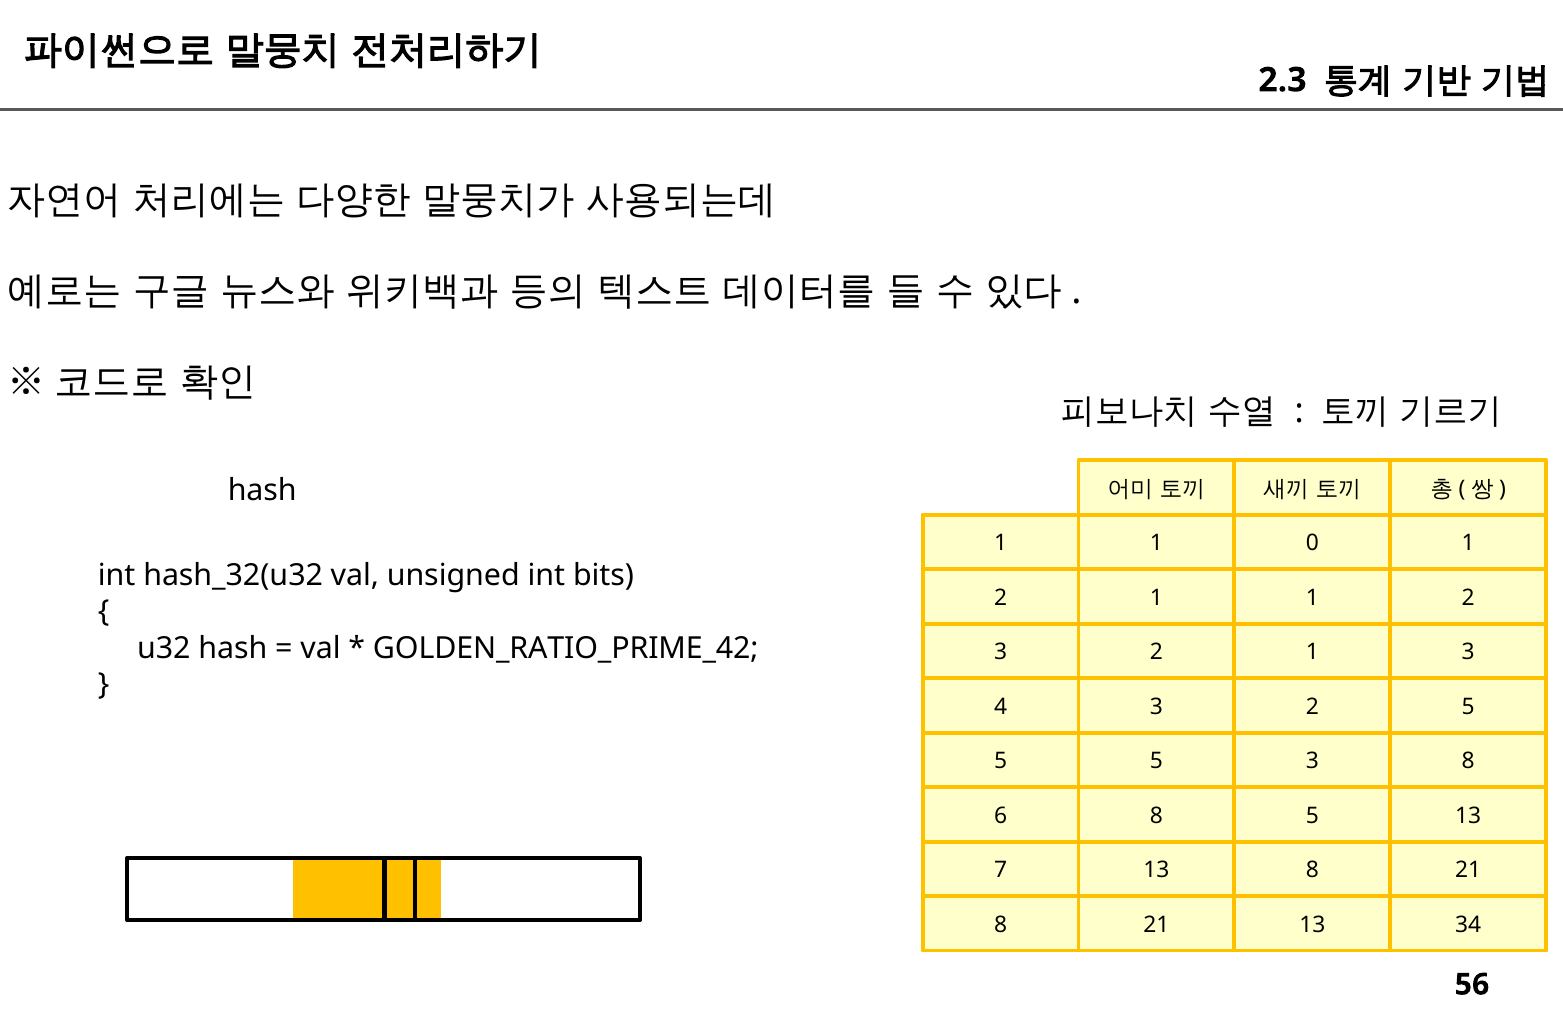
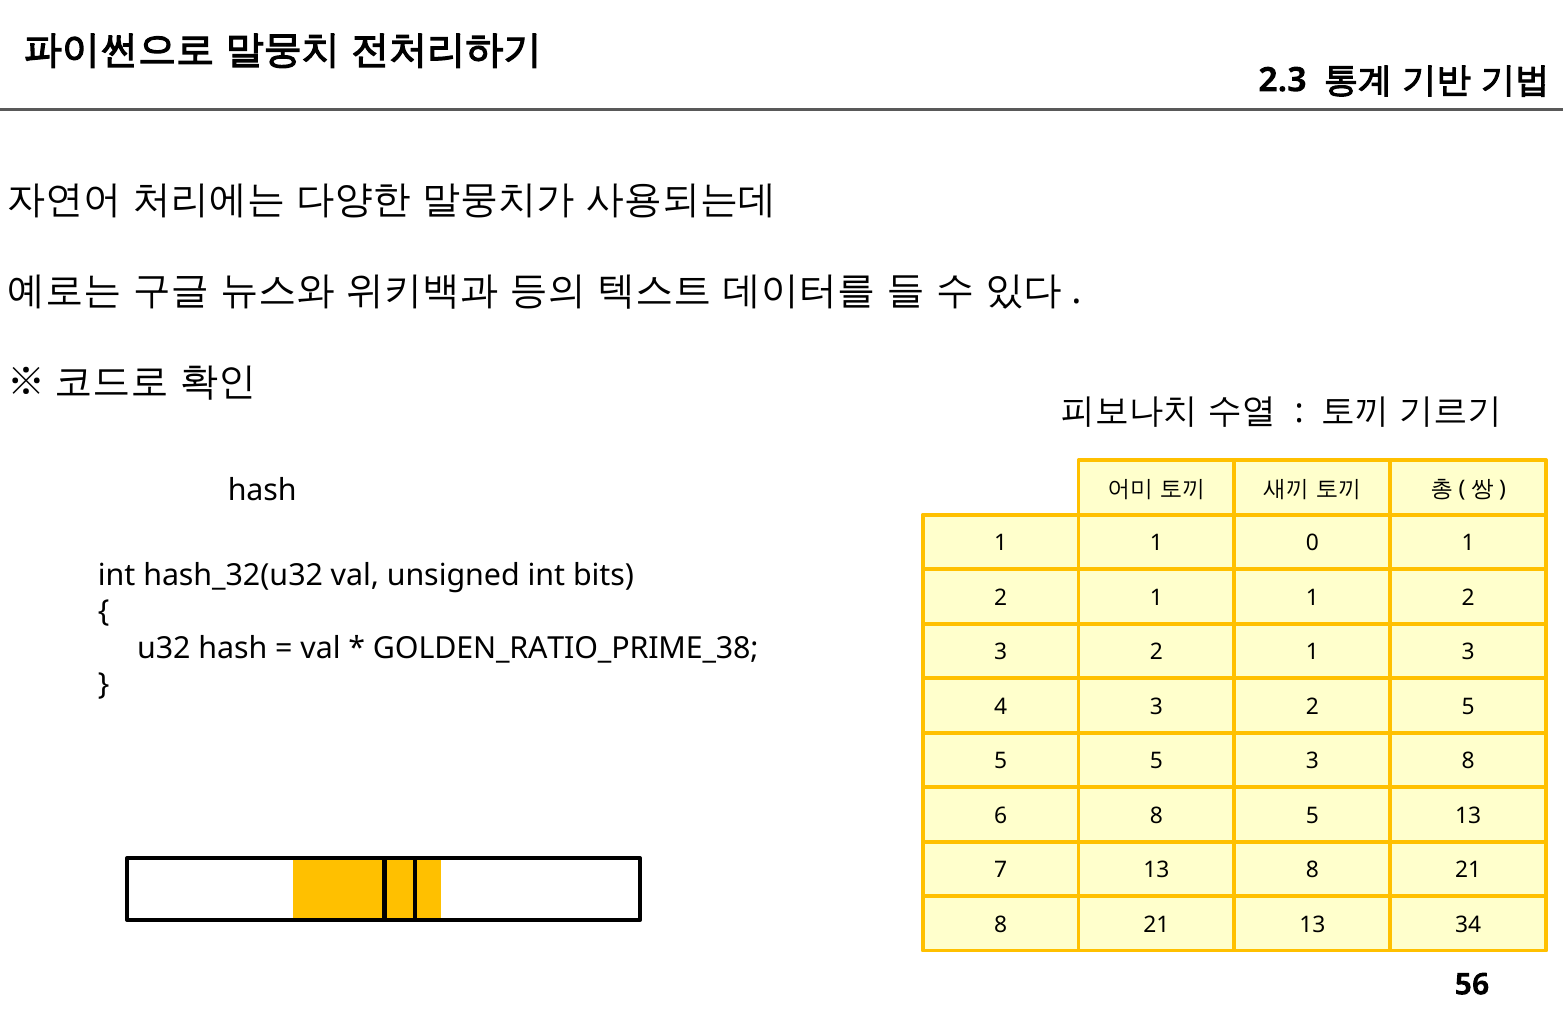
GOLDEN_RATIO_PRIME_42: GOLDEN_RATIO_PRIME_42 -> GOLDEN_RATIO_PRIME_38 (566, 649)
